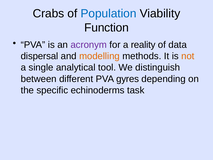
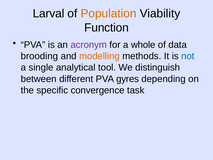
Crabs: Crabs -> Larval (49, 13)
Population colour: blue -> orange (109, 13)
reality: reality -> whole (143, 45)
dispersal: dispersal -> brooding (39, 56)
not colour: orange -> blue (188, 56)
echinoderms: echinoderms -> convergence (98, 90)
